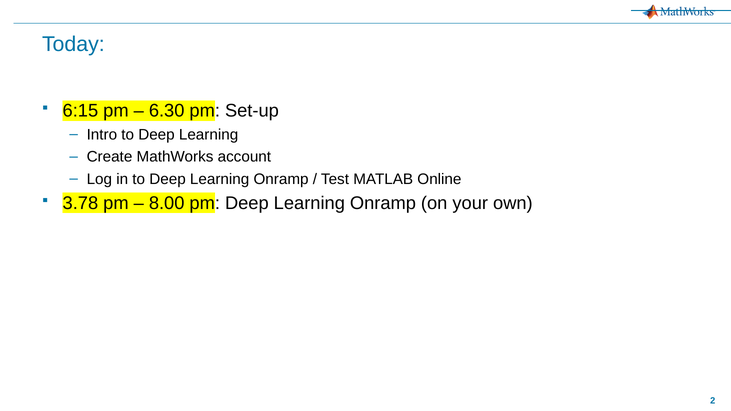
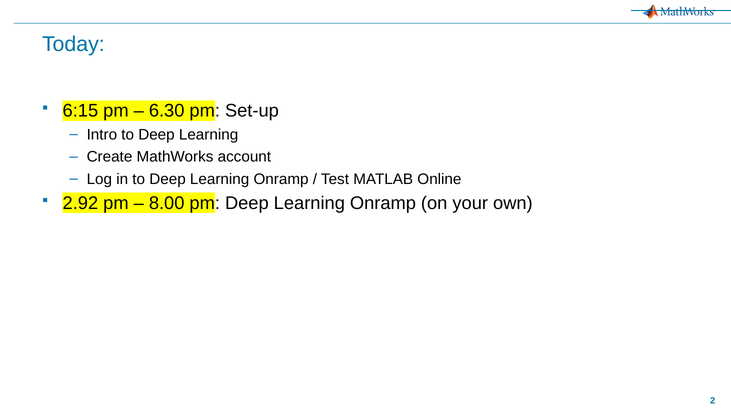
3.78: 3.78 -> 2.92 (80, 203)
